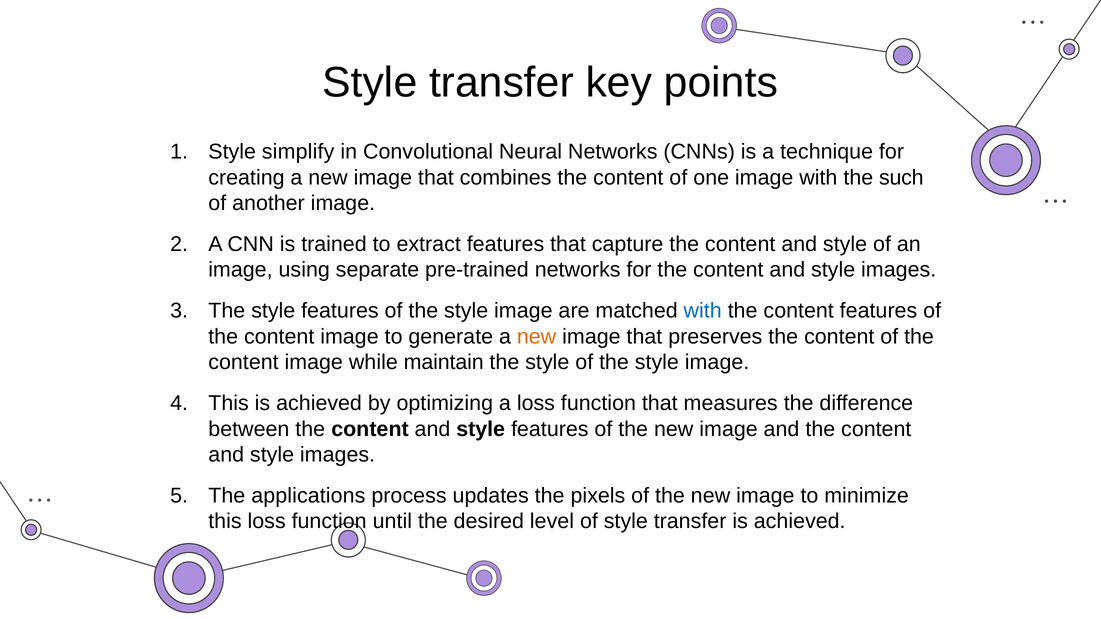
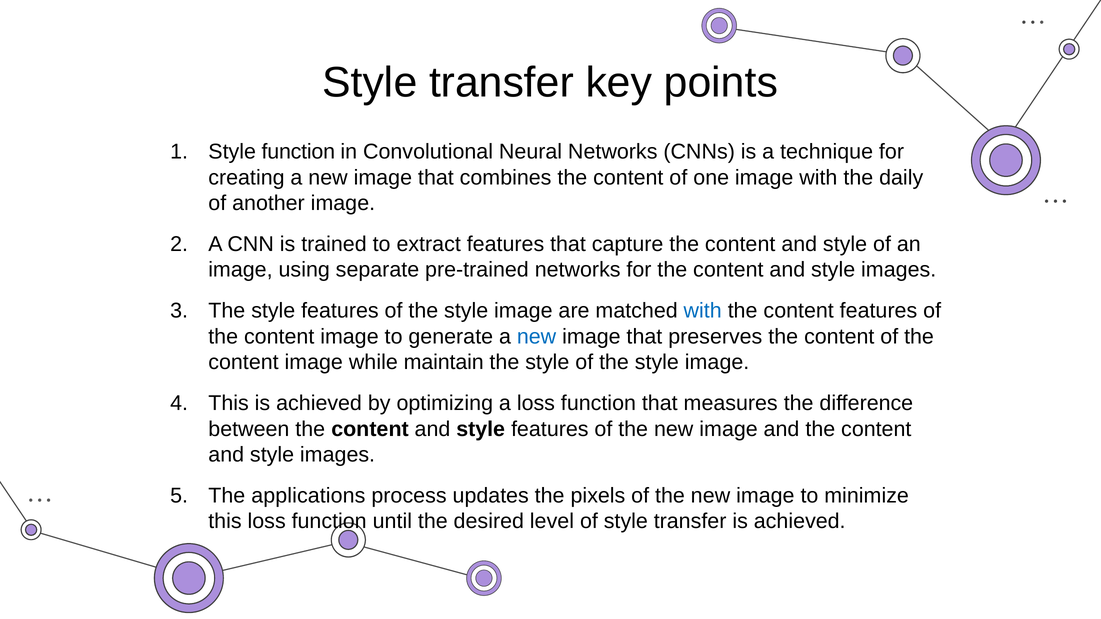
Style simplify: simplify -> function (298, 152)
such: such -> daily (901, 178)
new colour: orange -> blue (537, 337)
